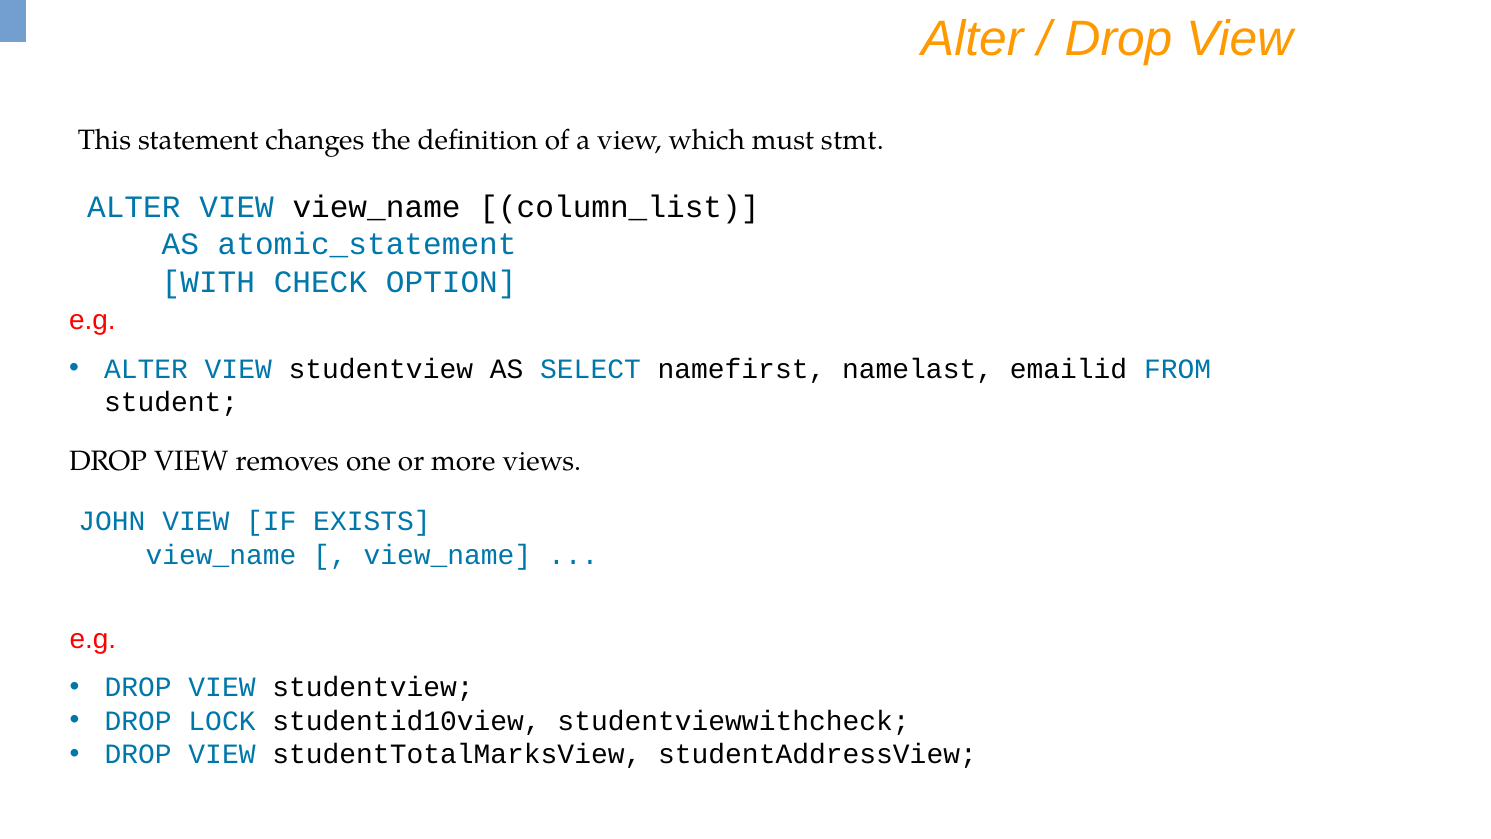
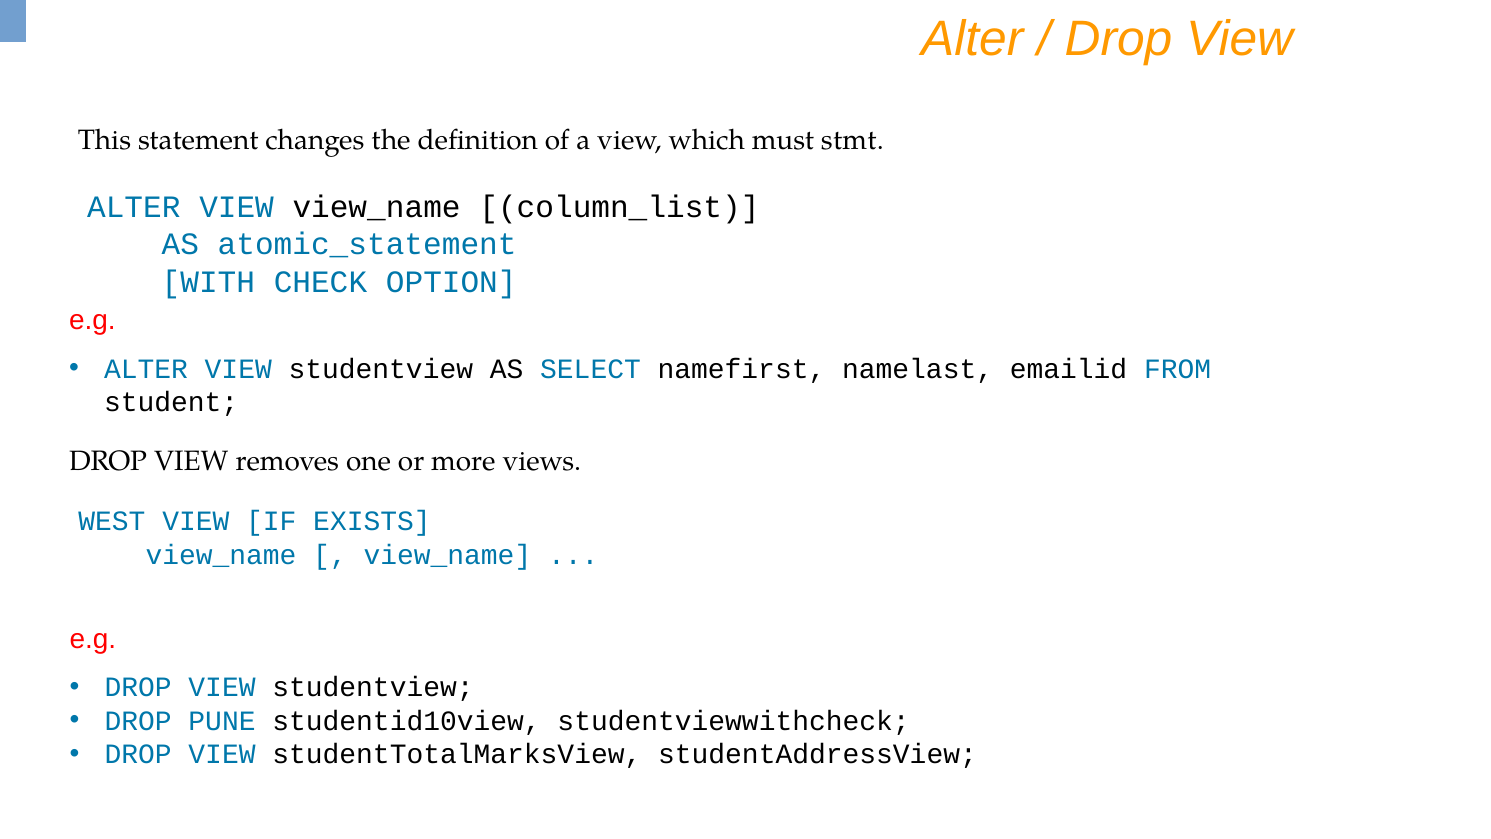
JOHN: JOHN -> WEST (112, 521)
LOCK: LOCK -> PUNE (222, 721)
